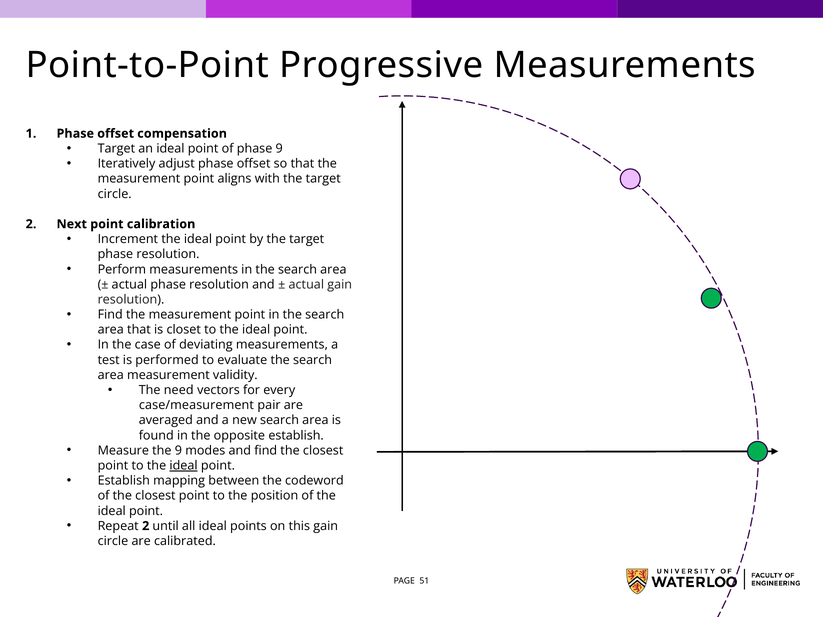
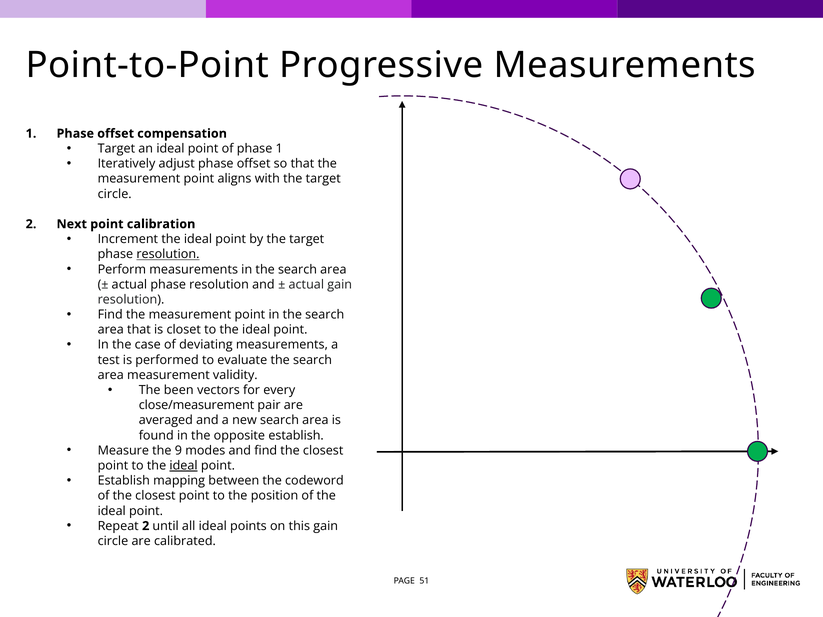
phase 9: 9 -> 1 (279, 149)
resolution underline: none -> present (168, 254)
need: need -> been (179, 390)
case/measurement: case/measurement -> close/measurement (197, 405)
